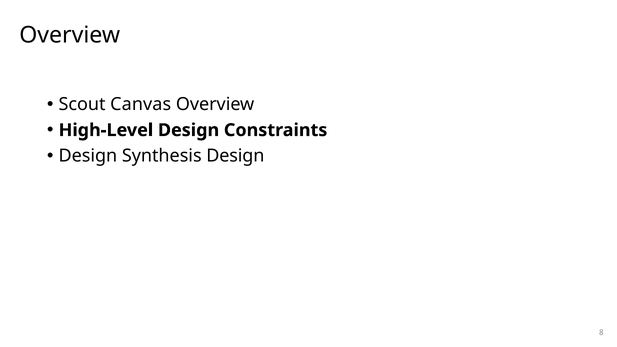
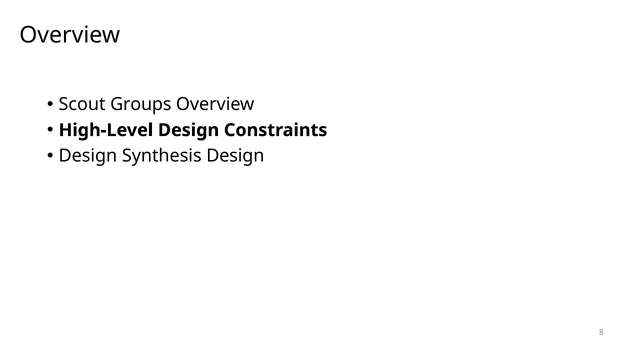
Canvas: Canvas -> Groups (141, 104)
